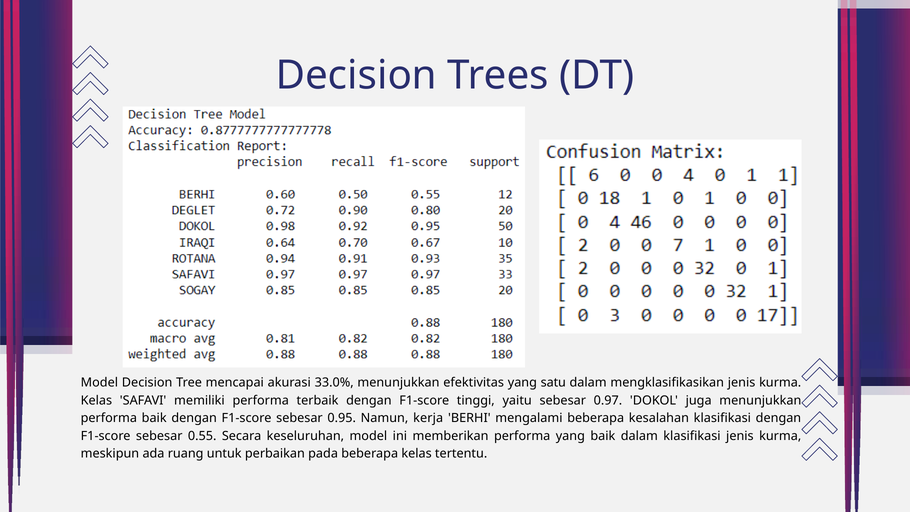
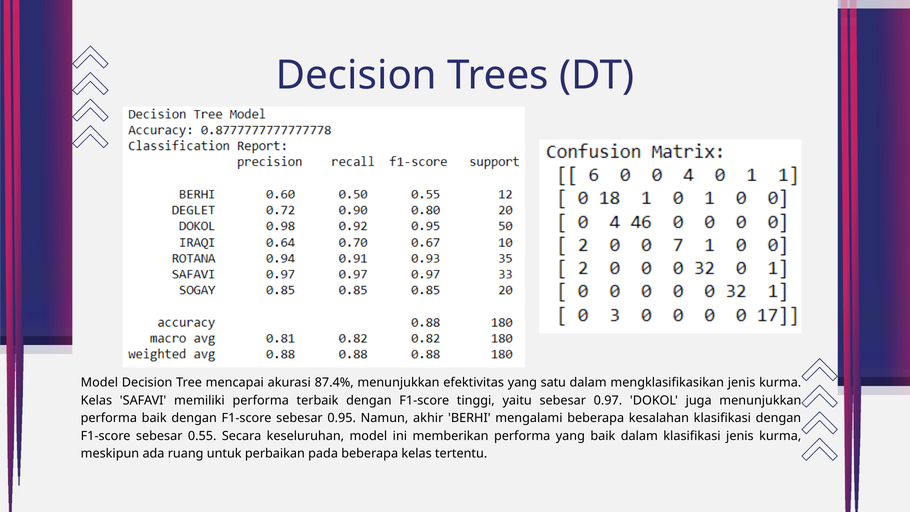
33.0%: 33.0% -> 87.4% (334, 383)
kerja: kerja -> akhir (428, 418)
